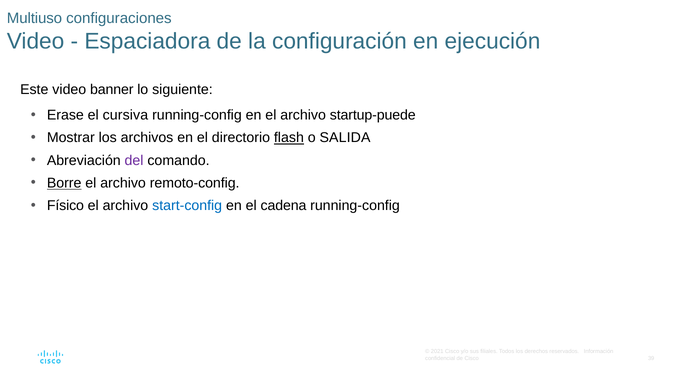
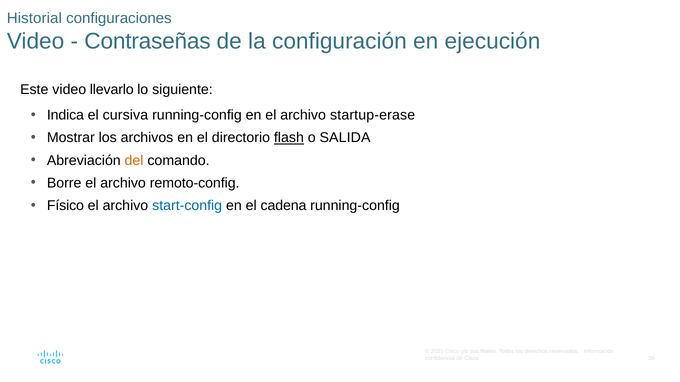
Multiuso: Multiuso -> Historial (34, 18)
Espaciadora: Espaciadora -> Contraseñas (147, 42)
banner: banner -> llevarlo (112, 90)
Erase: Erase -> Indica (65, 115)
startup-puede: startup-puede -> startup-erase (373, 115)
del colour: purple -> orange (134, 161)
Borre underline: present -> none (64, 183)
